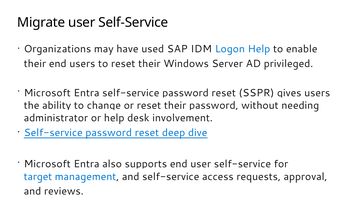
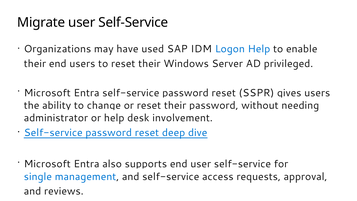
target: target -> single (38, 176)
